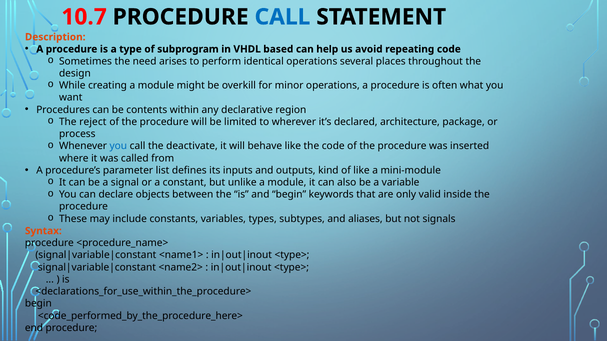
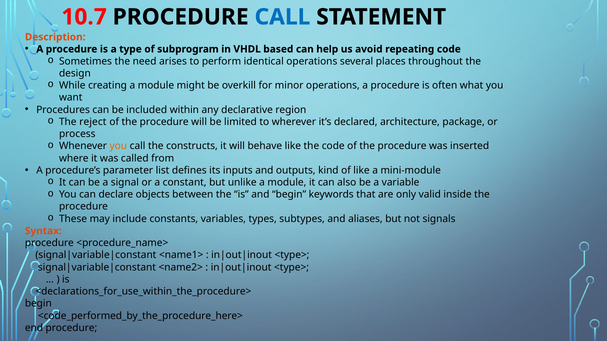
contents: contents -> included (147, 110)
you colour: blue -> orange (118, 146)
deactivate: deactivate -> constructs (192, 146)
